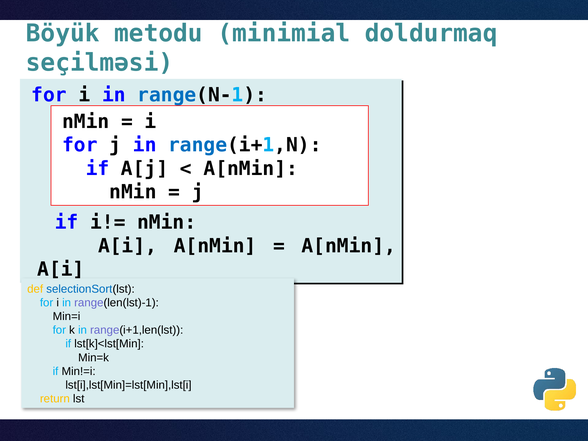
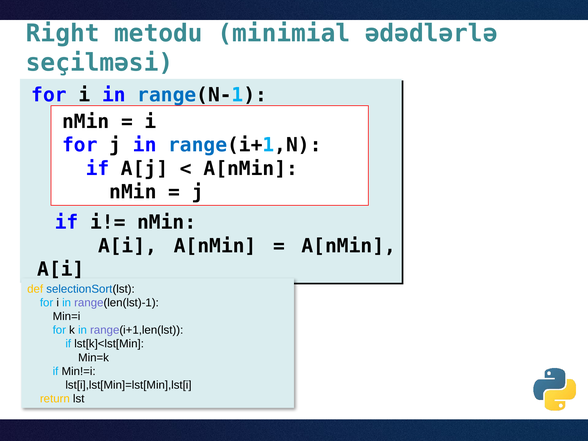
Böyük: Böyük -> Right (63, 33)
doldurmaq: doldurmaq -> ədədlərlə (431, 33)
